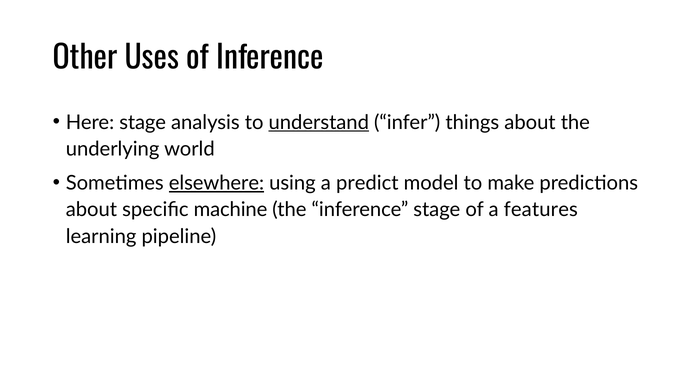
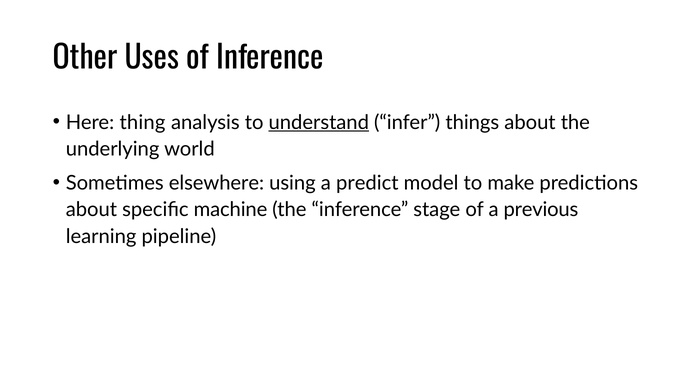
Here stage: stage -> thing (142, 122)
elsewhere underline: present -> none (216, 183)
features: features -> previous (541, 210)
